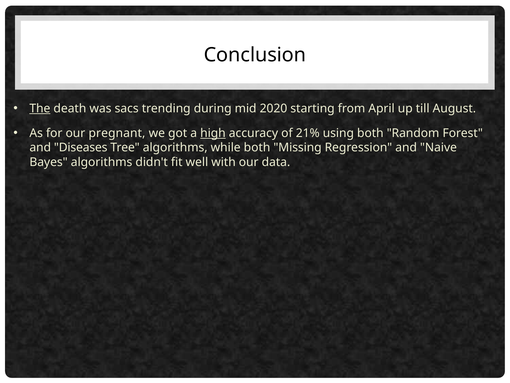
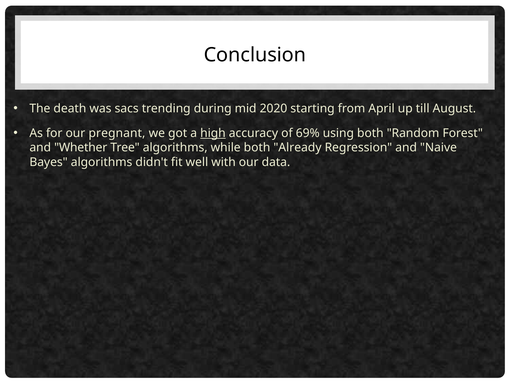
The underline: present -> none (40, 108)
21%: 21% -> 69% (308, 133)
Diseases: Diseases -> Whether (81, 147)
Missing: Missing -> Already (297, 147)
